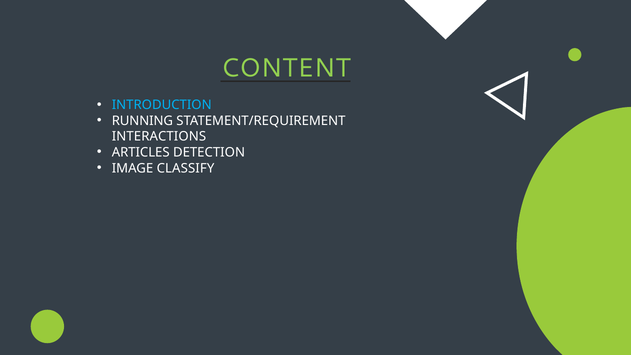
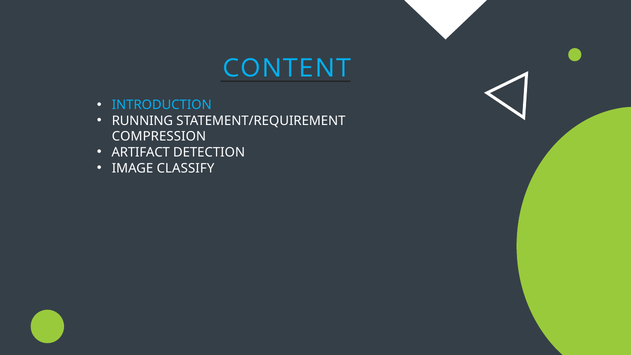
CONTENT colour: light green -> light blue (286, 68)
INTERACTIONS: INTERACTIONS -> COMPRESSION (159, 137)
ARTICLES: ARTICLES -> ARTIFACT (141, 152)
